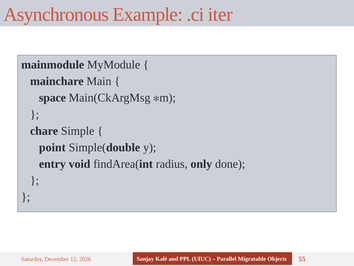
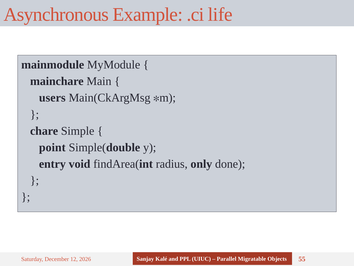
iter: iter -> life (220, 15)
space: space -> users (52, 98)
